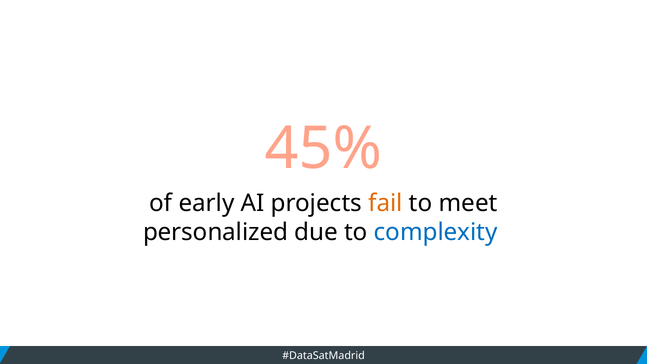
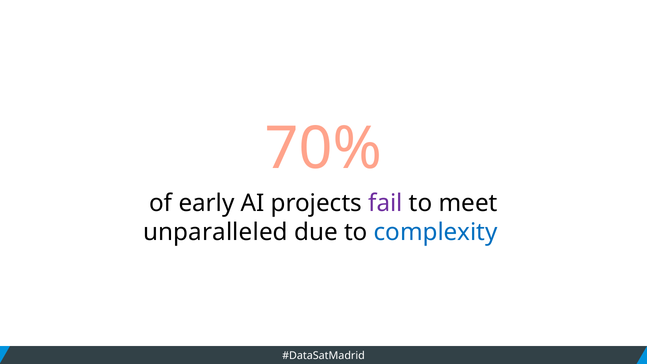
45%: 45% -> 70% (323, 149)
fail colour: orange -> purple (385, 203)
personalized: personalized -> unparalleled (215, 232)
